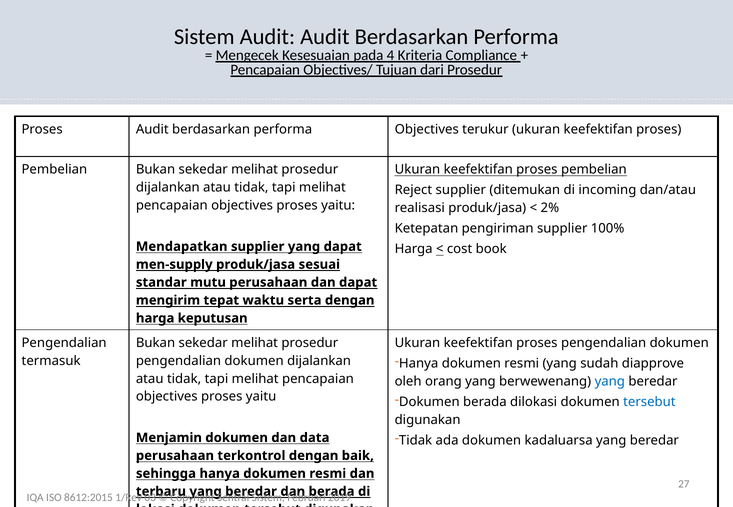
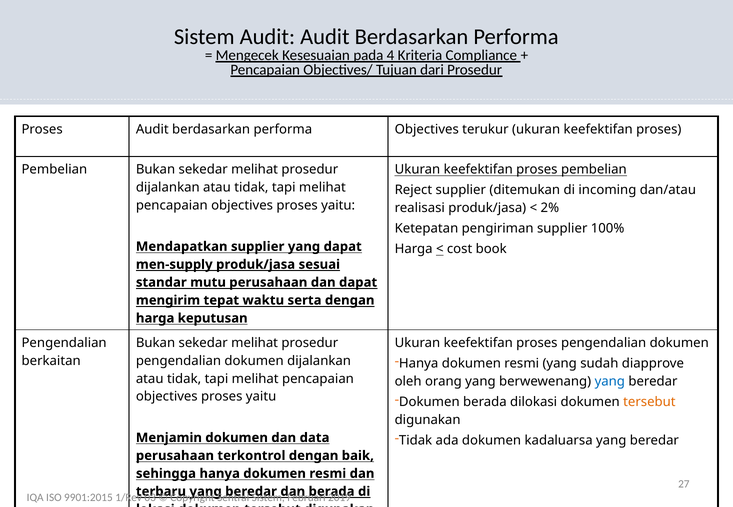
termasuk: termasuk -> berkaitan (51, 361)
tersebut colour: blue -> orange (649, 402)
8612:2015: 8612:2015 -> 9901:2015 (88, 498)
